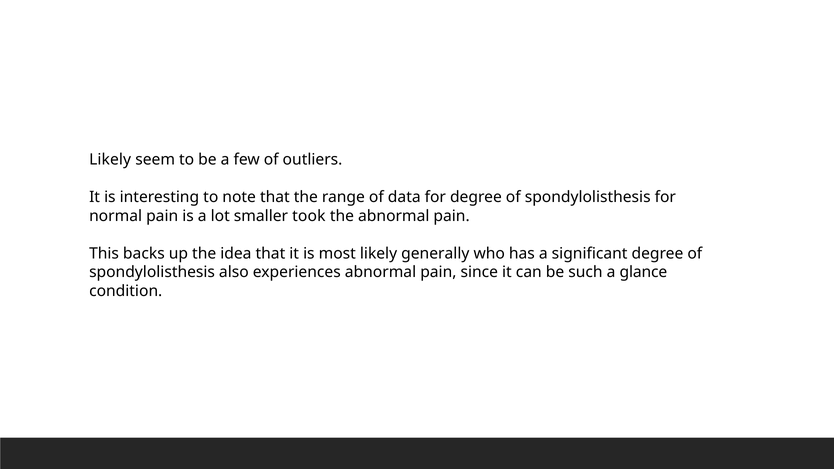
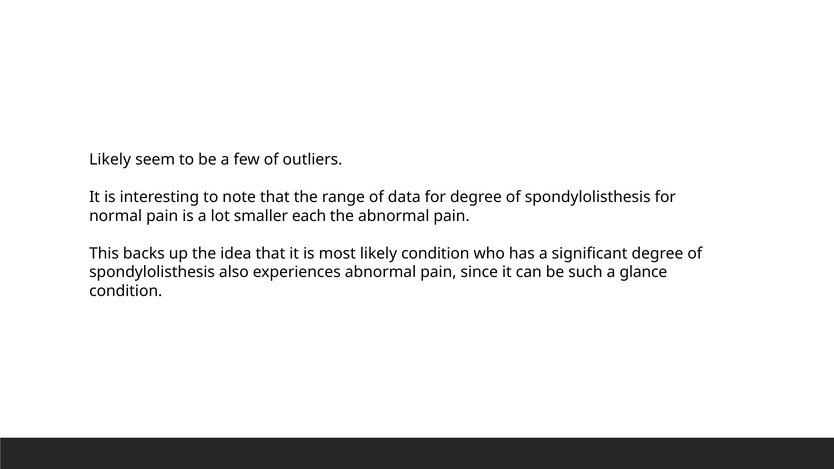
took: took -> each (309, 216)
likely generally: generally -> condition (435, 253)
